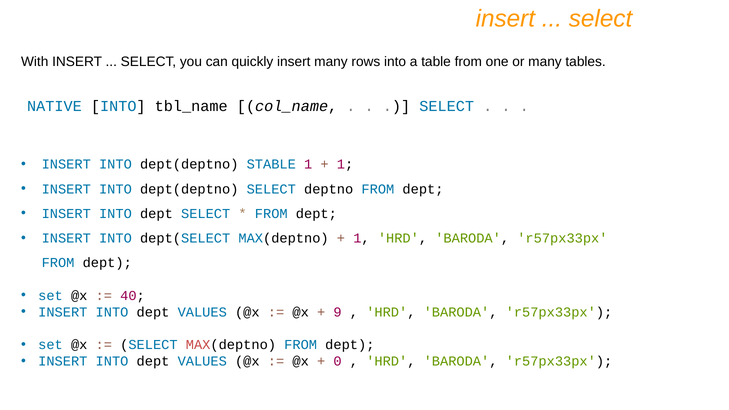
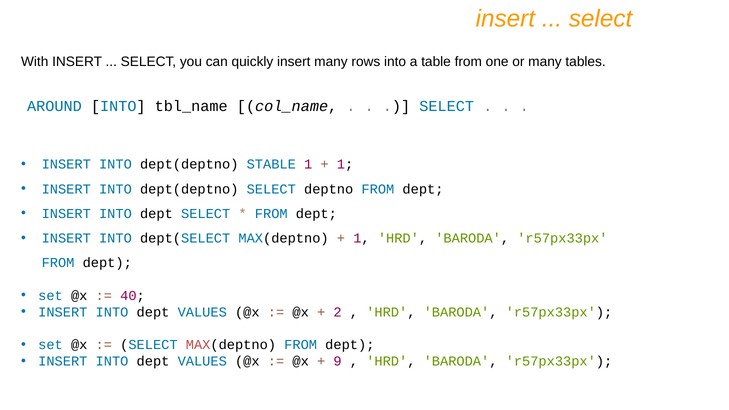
NATIVE: NATIVE -> AROUND (54, 106)
9: 9 -> 2 (338, 312)
0: 0 -> 9 (338, 361)
